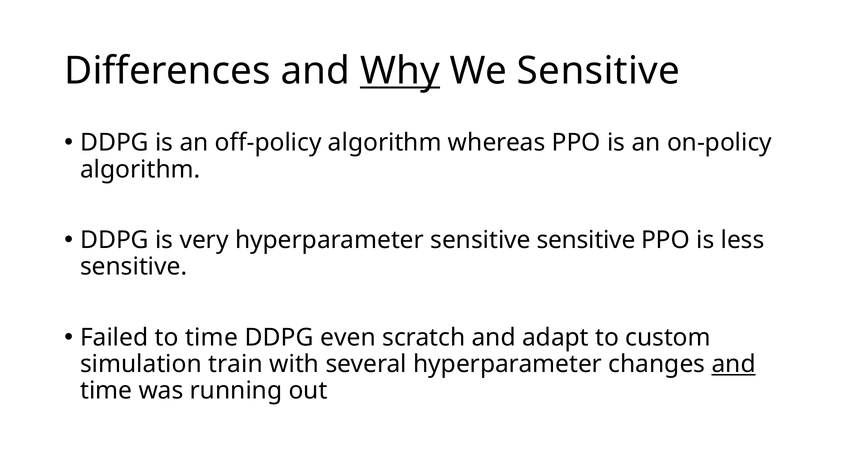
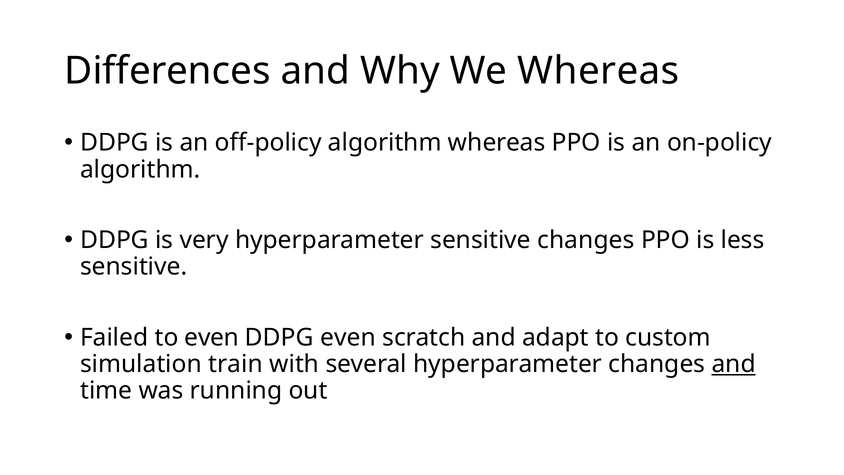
Why underline: present -> none (400, 71)
We Sensitive: Sensitive -> Whereas (598, 71)
sensitive sensitive: sensitive -> changes (586, 240)
to time: time -> even (212, 337)
